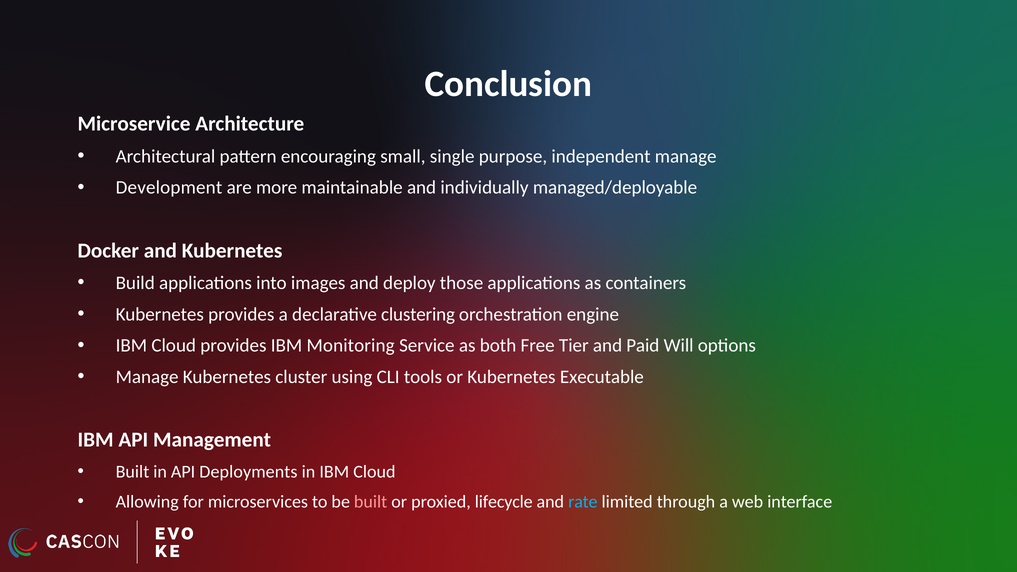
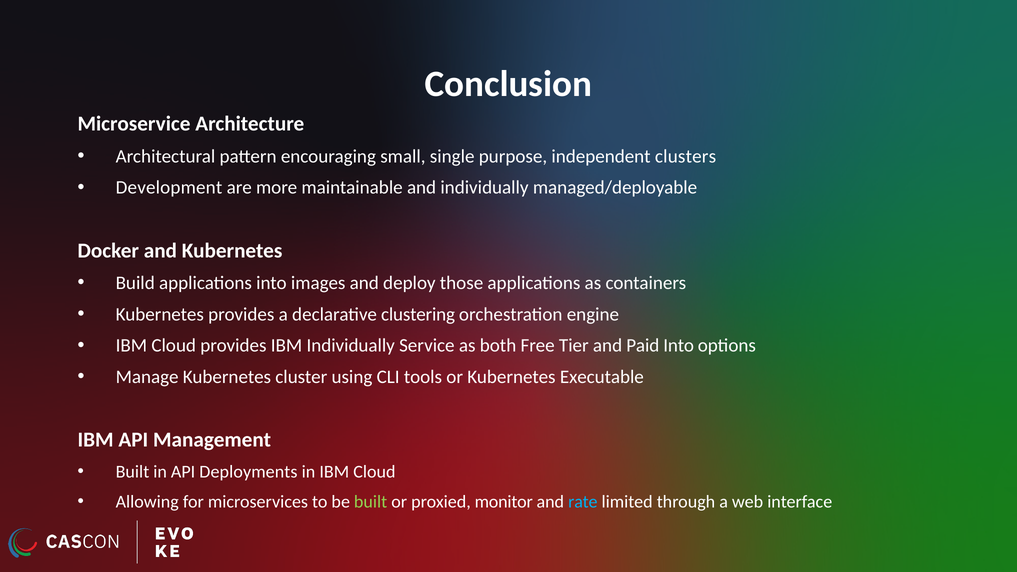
independent manage: manage -> clusters (686, 156)
IBM Monitoring: Monitoring -> Individually (351, 346)
Paid Will: Will -> Into (679, 346)
built colour: pink -> light green (371, 502)
lifecycle: lifecycle -> monitor (504, 502)
